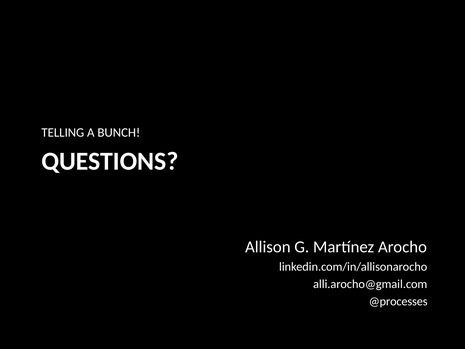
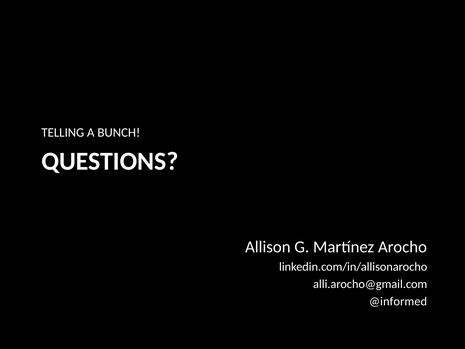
@processes: @processes -> @informed (398, 301)
